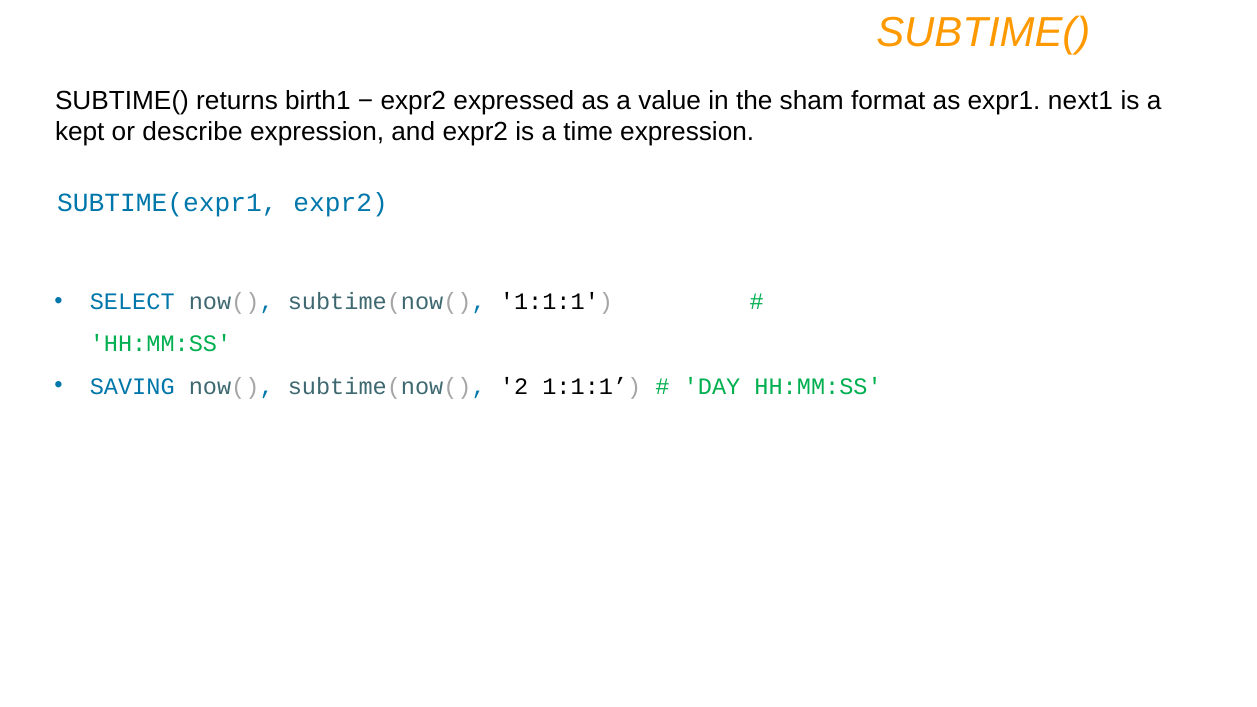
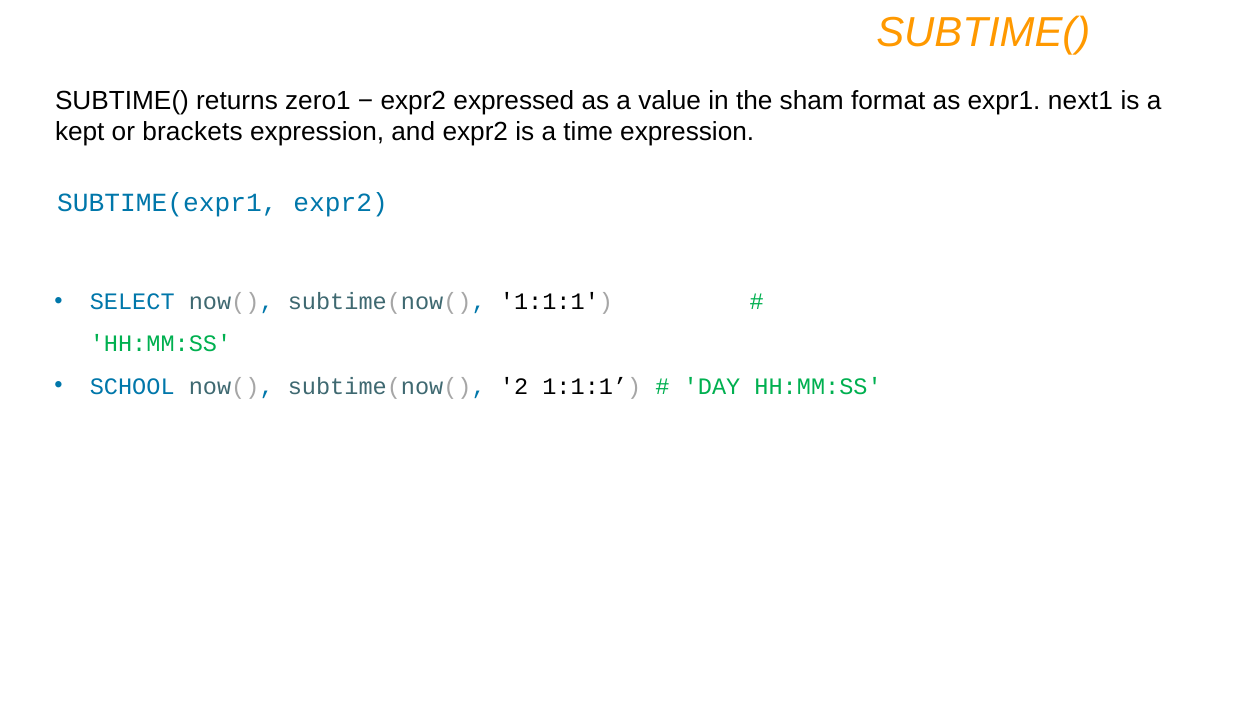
birth1: birth1 -> zero1 (318, 100)
describe: describe -> brackets (192, 132)
SAVING: SAVING -> SCHOOL (132, 386)
